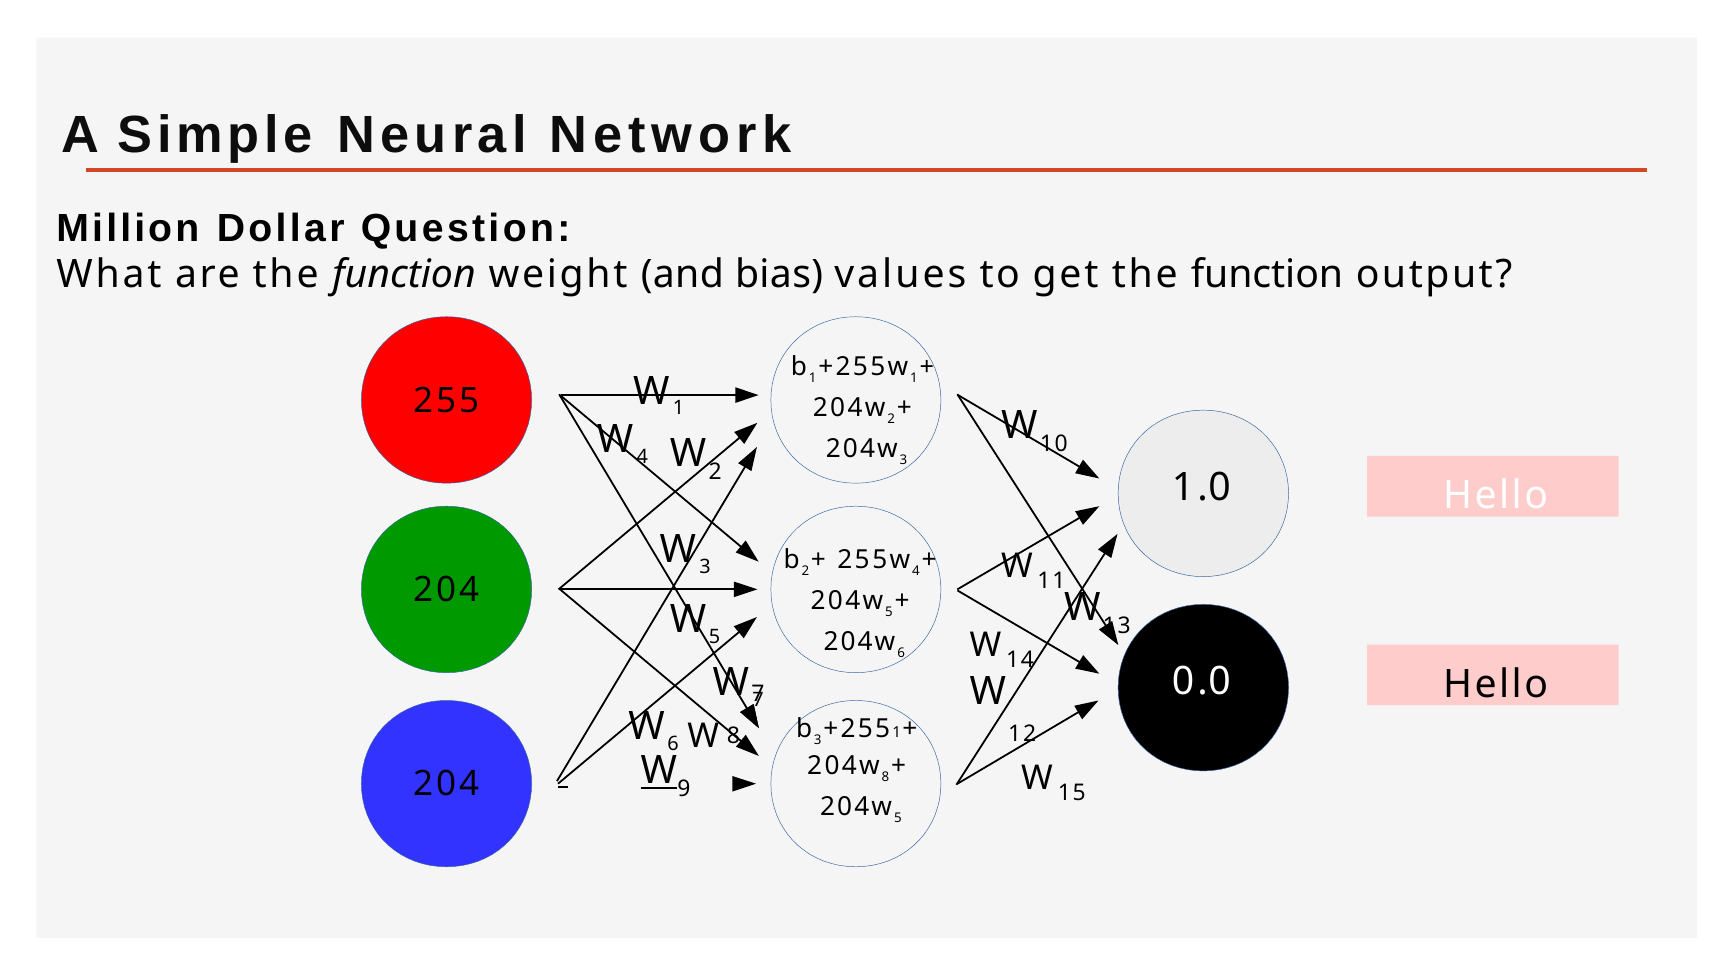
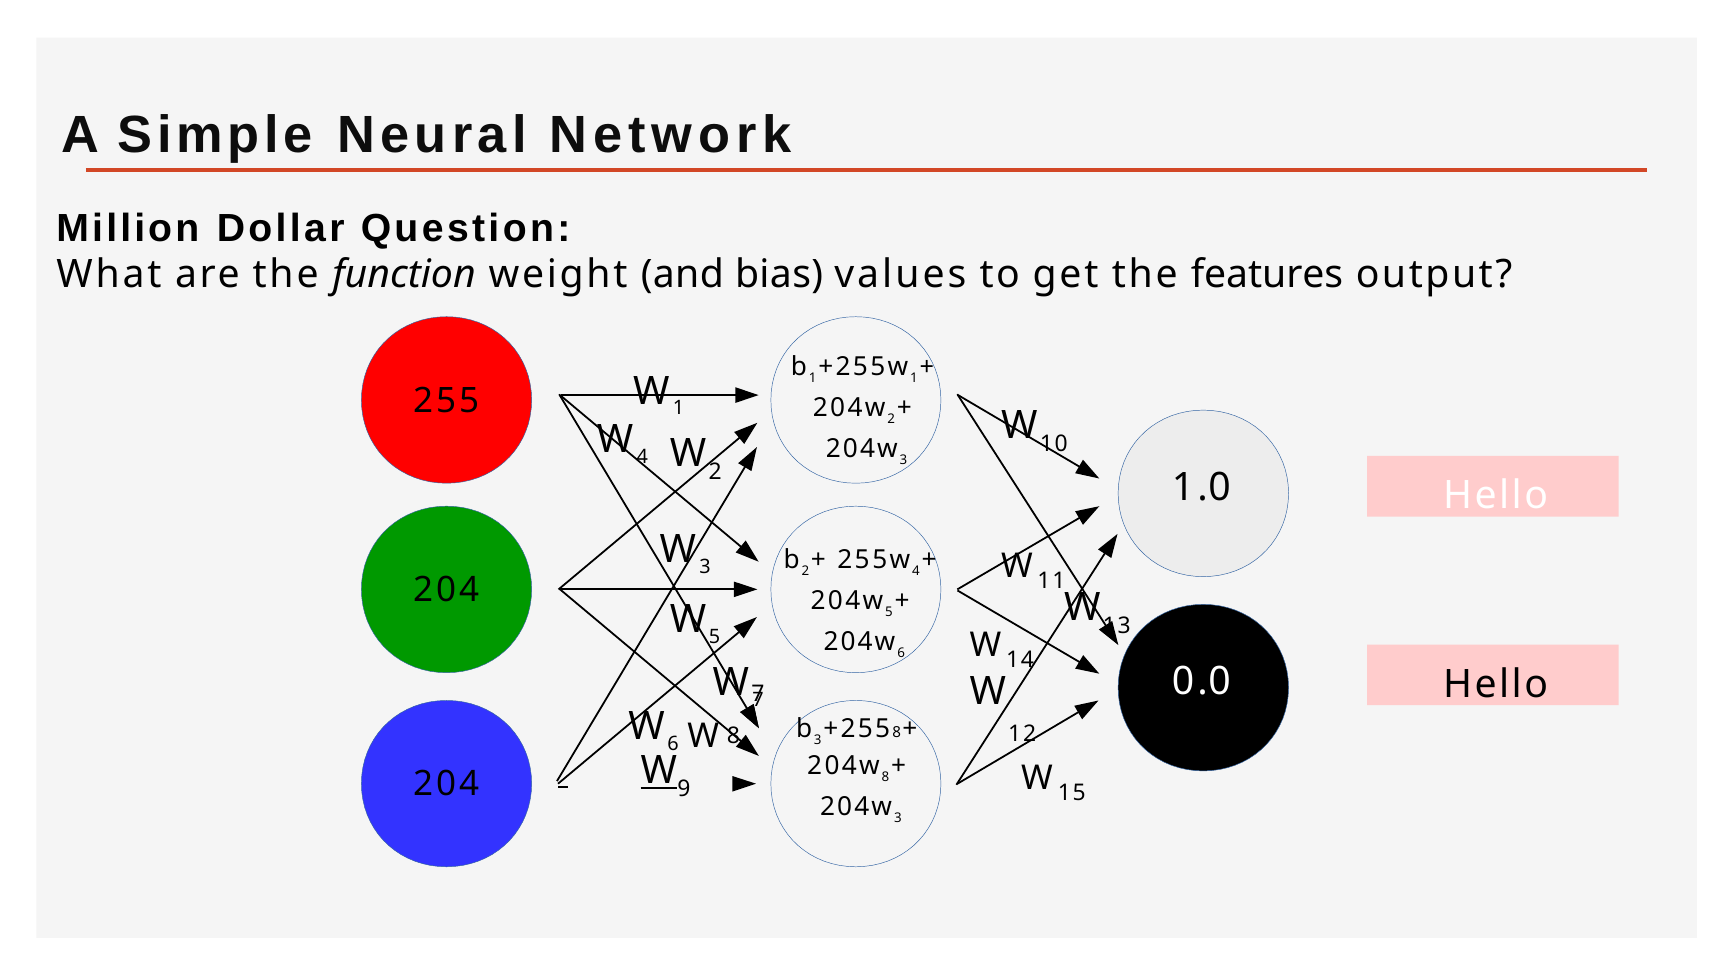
get the function: function -> features (1267, 275)
1: 1 -> 8 (897, 732)
5: 5 -> 3 (898, 818)
